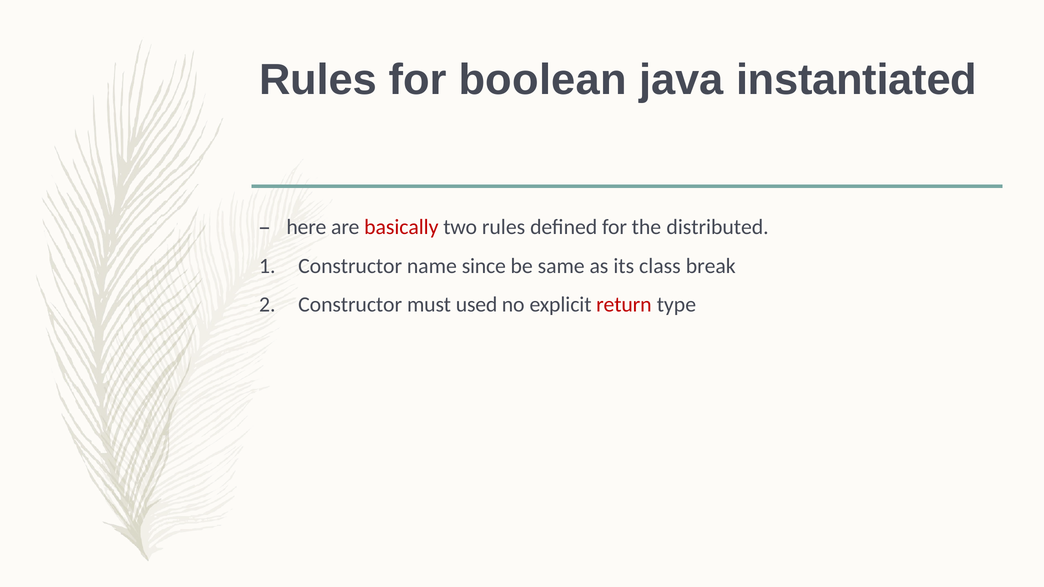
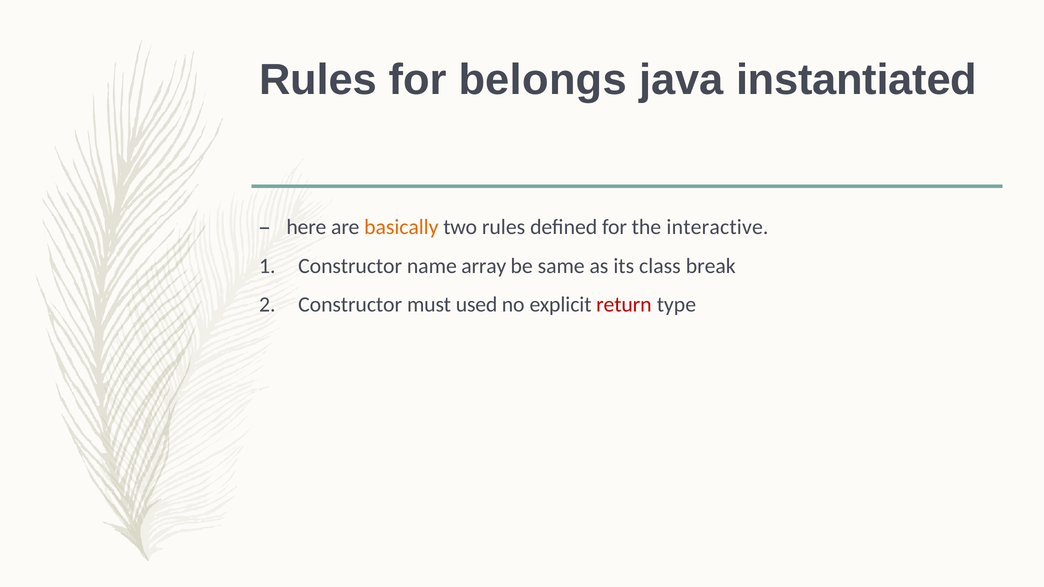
boolean: boolean -> belongs (543, 80)
basically colour: red -> orange (401, 227)
distributed: distributed -> interactive (717, 227)
since: since -> array (484, 266)
